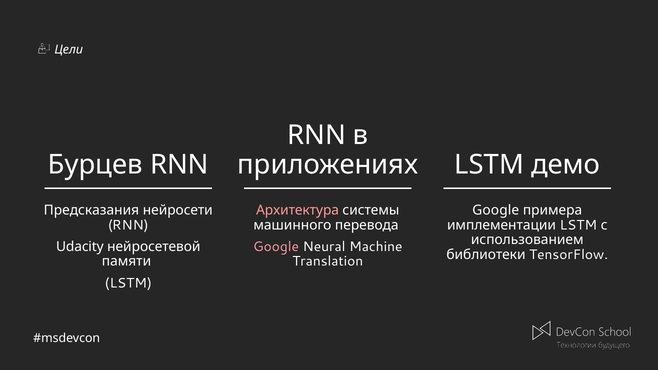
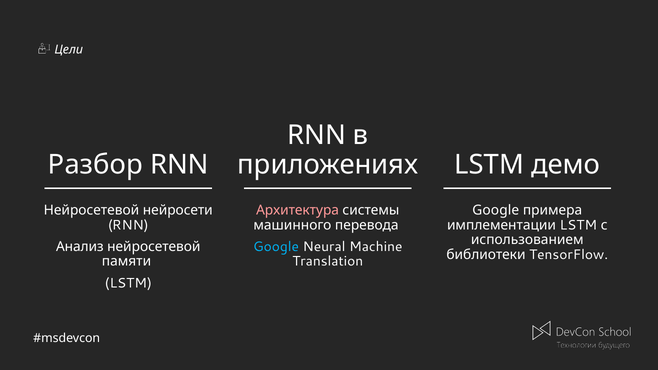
Бурцев: Бурцев -> Разбор (95, 165)
Предсказания: Предсказания -> Нейросетевой (91, 210)
Google colour: pink -> light blue (276, 247)
Udacity: Udacity -> Анализ (80, 247)
